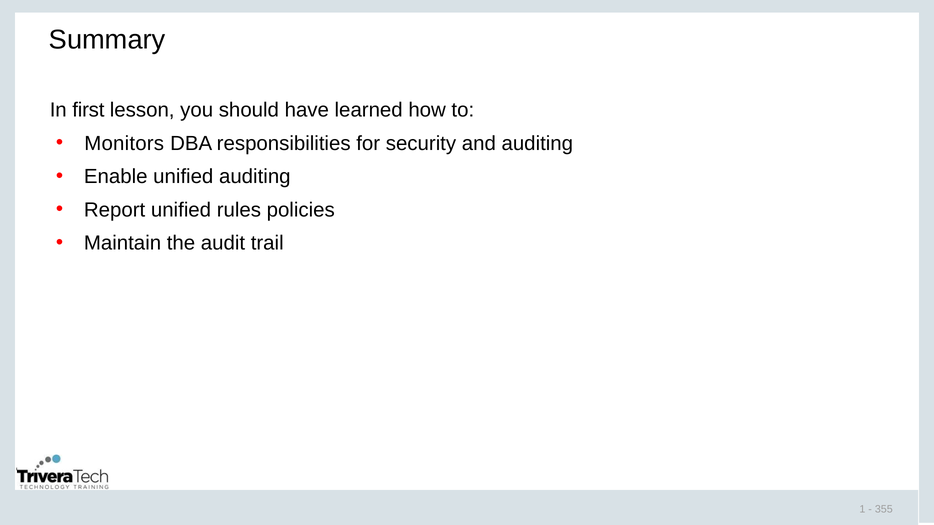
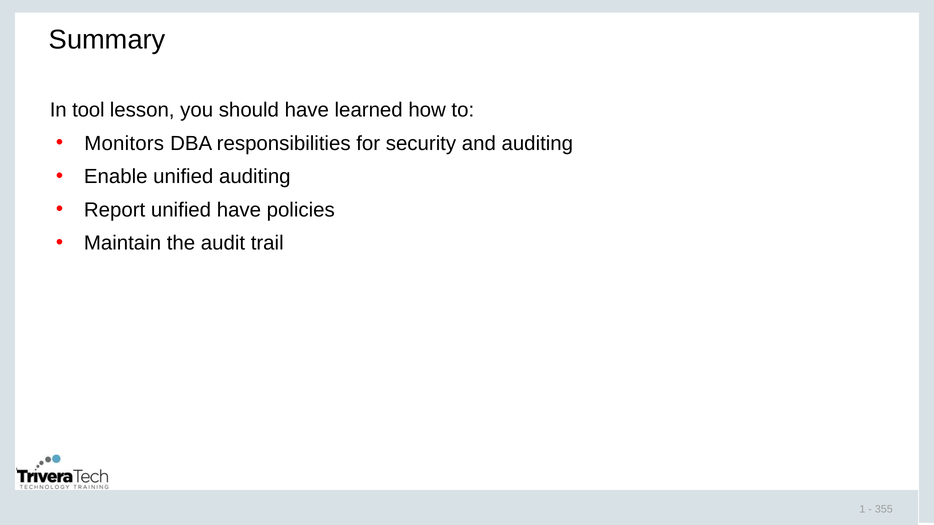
first: first -> tool (88, 110)
unified rules: rules -> have (239, 210)
